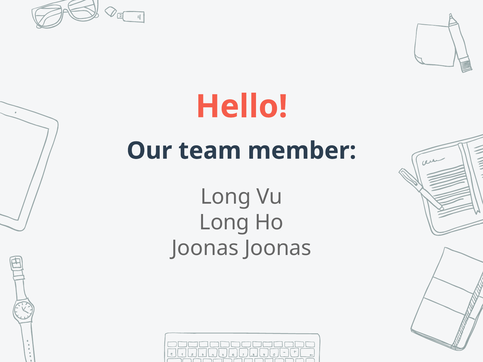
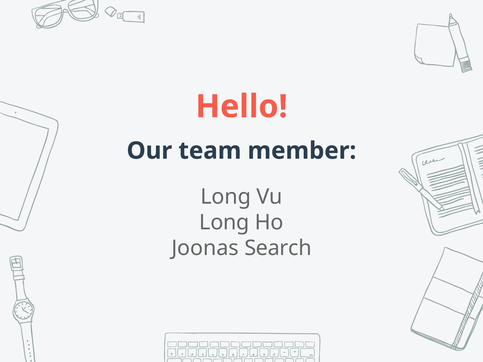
Joonas Joonas: Joonas -> Search (278, 248)
